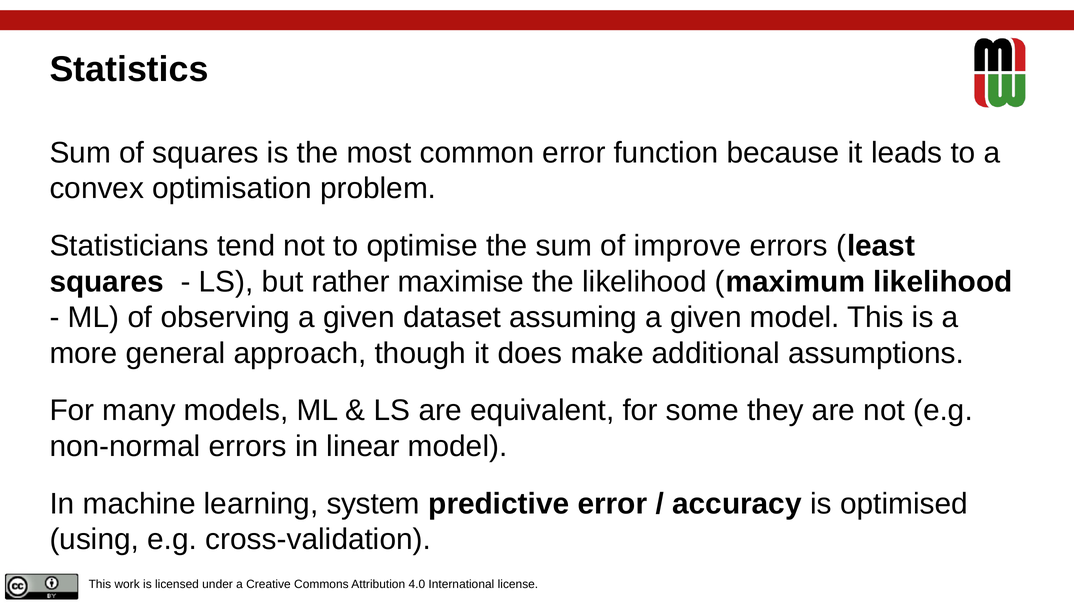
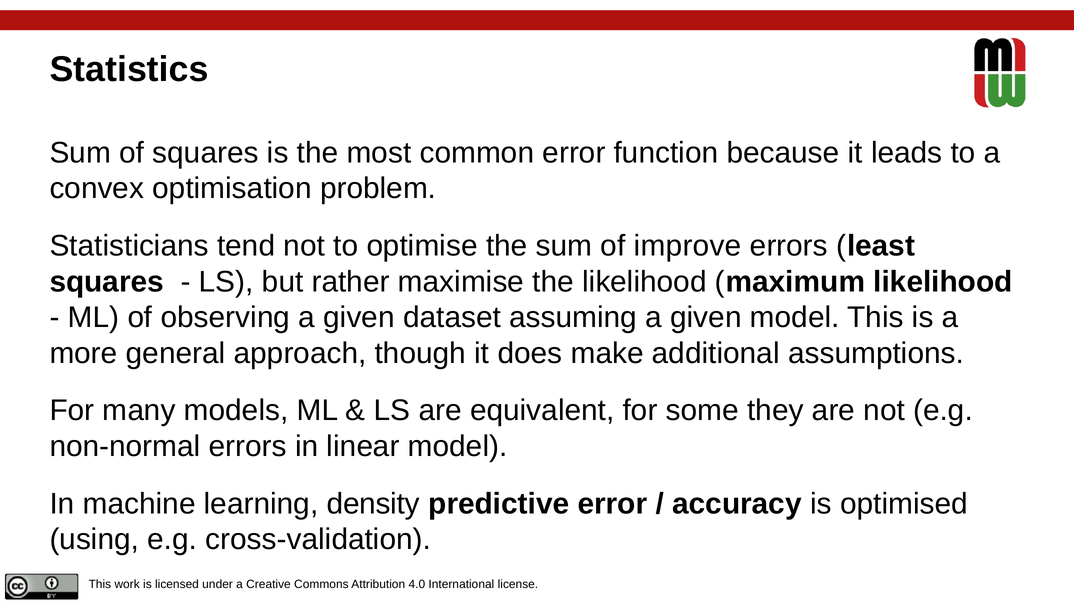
system: system -> density (373, 504)
